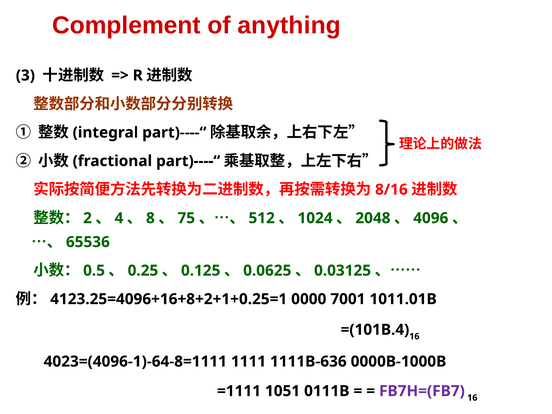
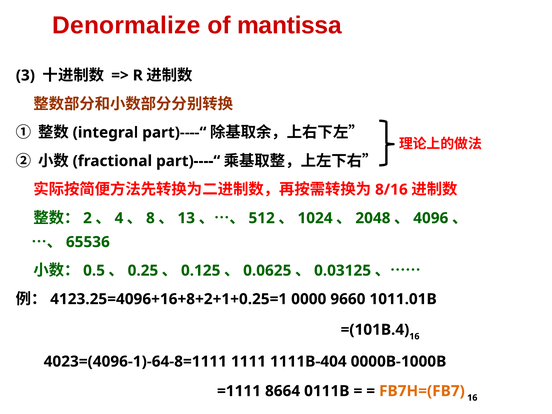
Complement: Complement -> Denormalize (126, 25)
anything: anything -> mantissa (289, 25)
75: 75 -> 13 (186, 218)
7001: 7001 -> 9660 (348, 299)
1111B-636: 1111B-636 -> 1111B-404 (308, 362)
1051: 1051 -> 8664 (283, 391)
FB7H=(FB7 colour: purple -> orange (422, 391)
